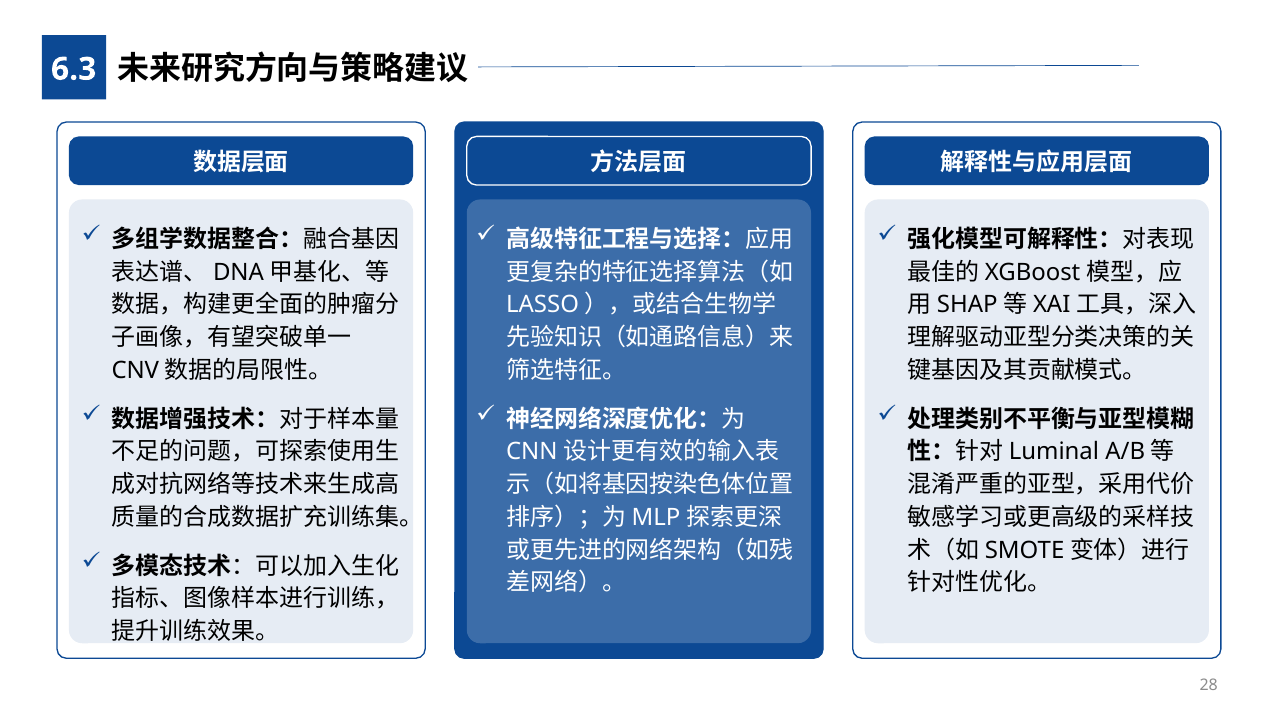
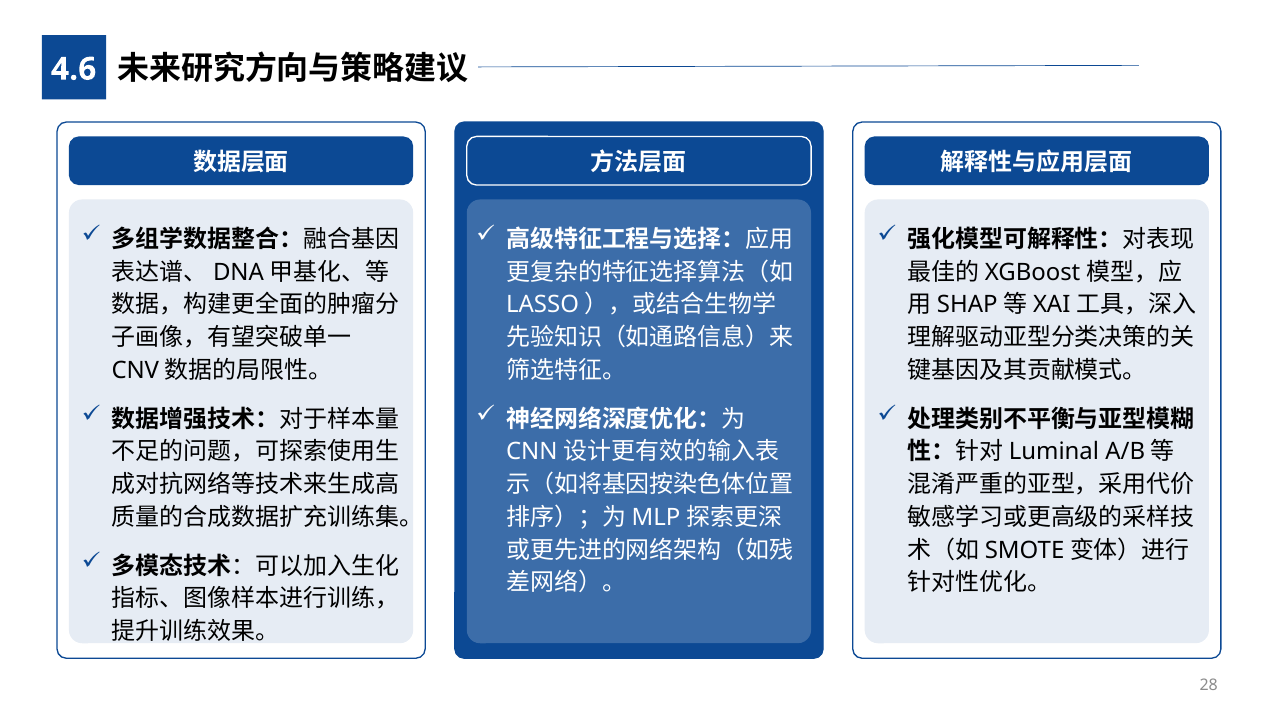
6.3: 6.3 -> 4.6 (74, 69)
